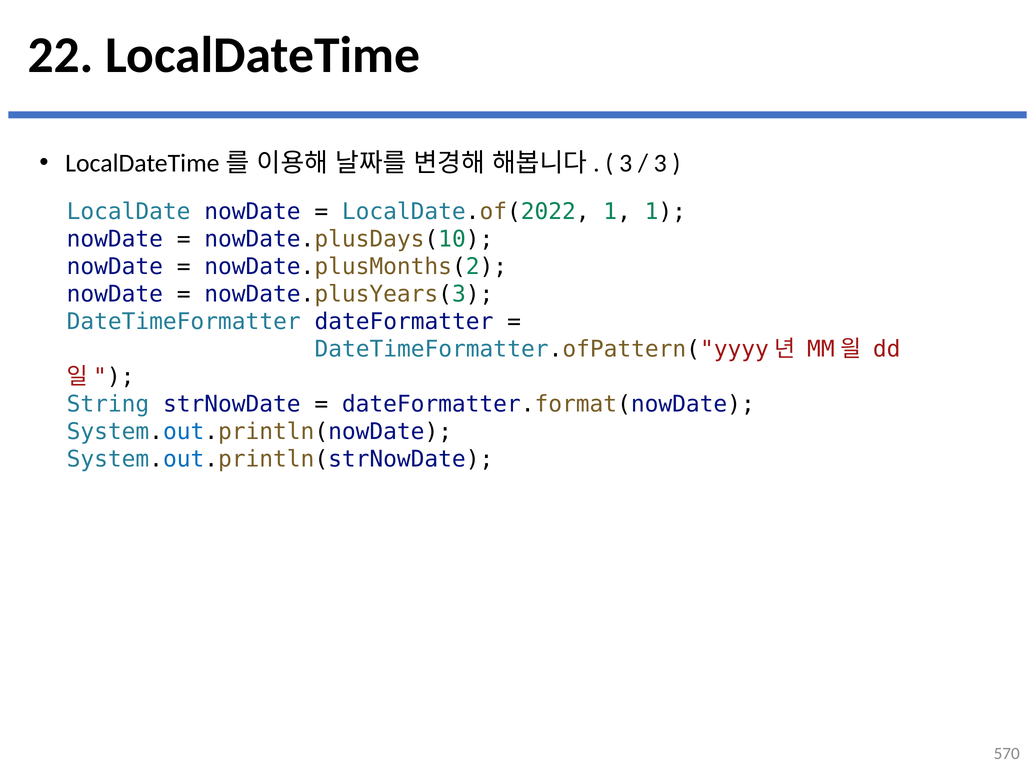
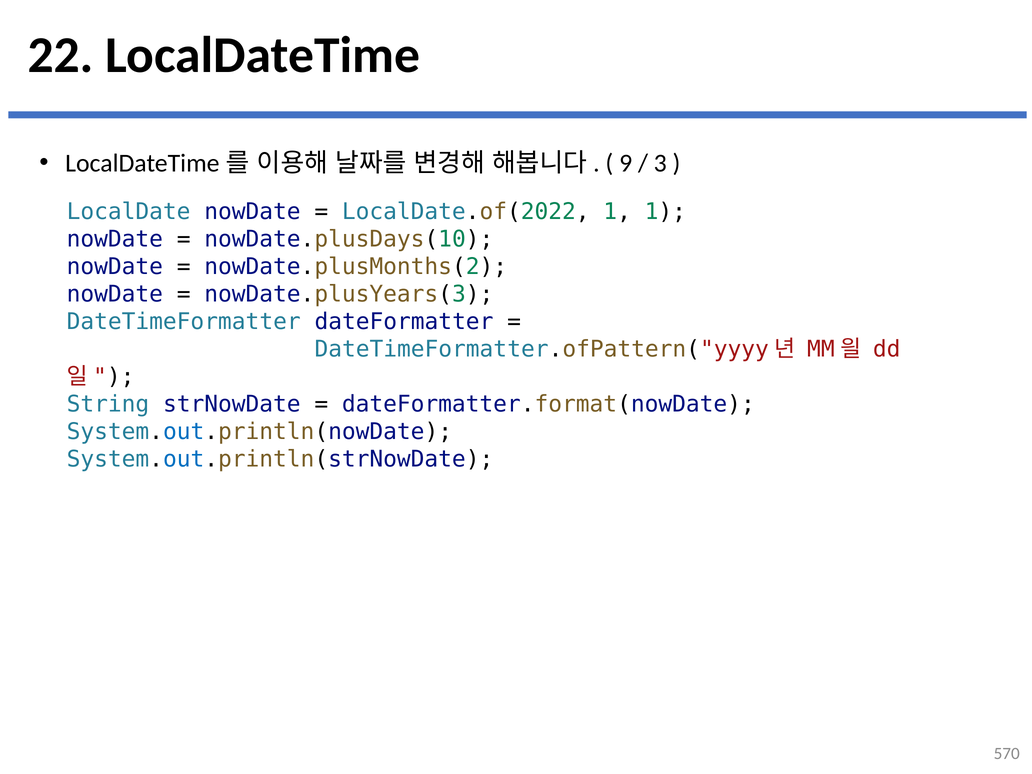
3: 3 -> 9 (626, 163)
